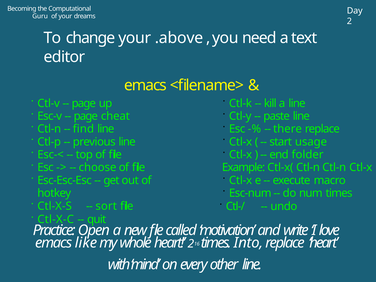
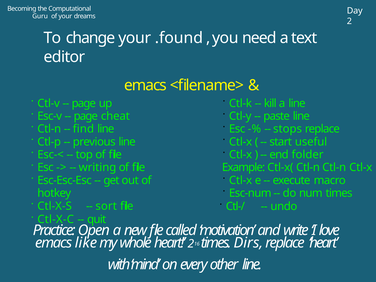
.above: .above -> .found (179, 38)
there: there -> stops (288, 129)
usage: usage -> useful (311, 142)
choose: choose -> writing (97, 167)
Into: Into -> Dirs (248, 243)
